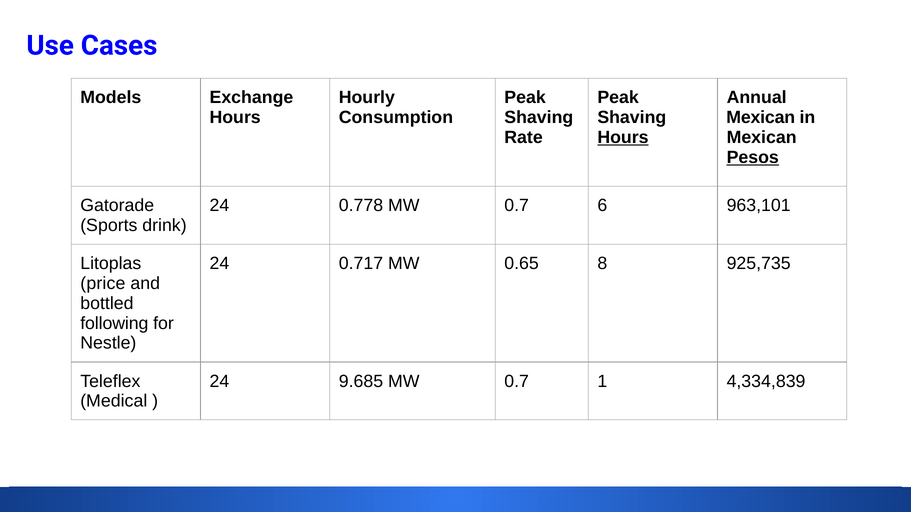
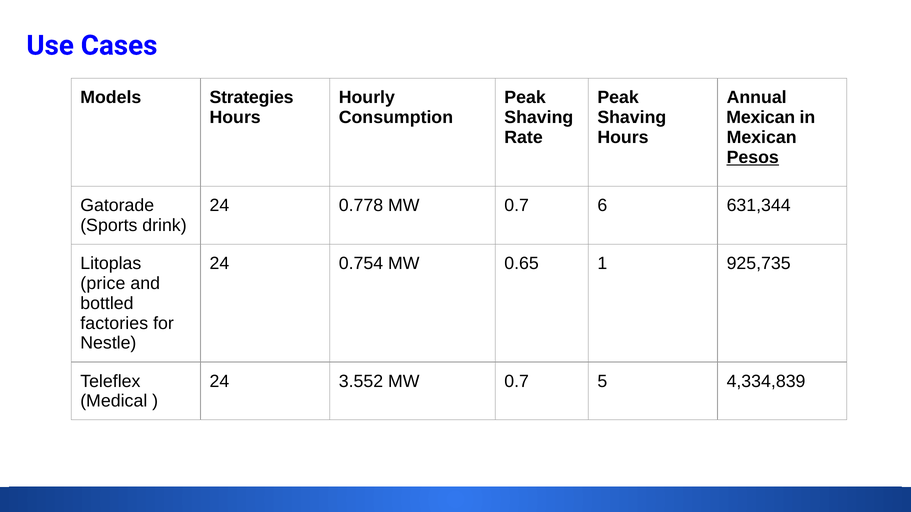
Exchange: Exchange -> Strategies (252, 98)
Hours underline: present -> none (623, 137)
963,101: 963,101 -> 631,344 (759, 206)
0.717: 0.717 -> 0.754 (361, 264)
8: 8 -> 1 (602, 264)
following: following -> factories (114, 324)
9.685: 9.685 -> 3.552 (361, 382)
1: 1 -> 5 (602, 382)
